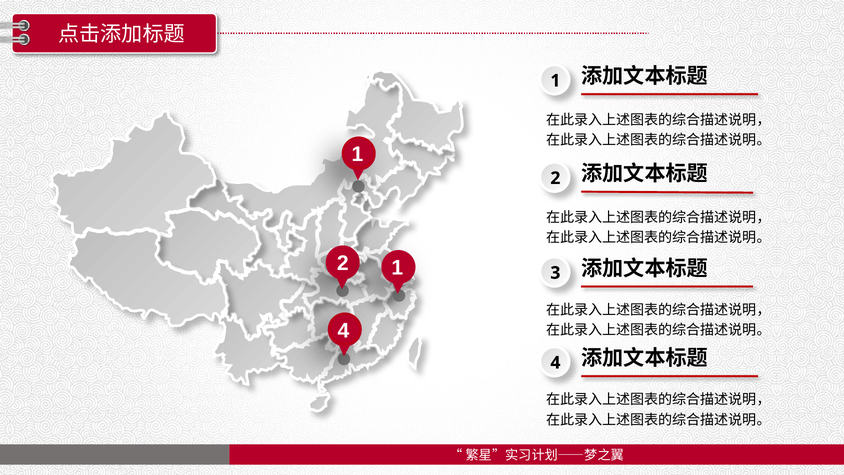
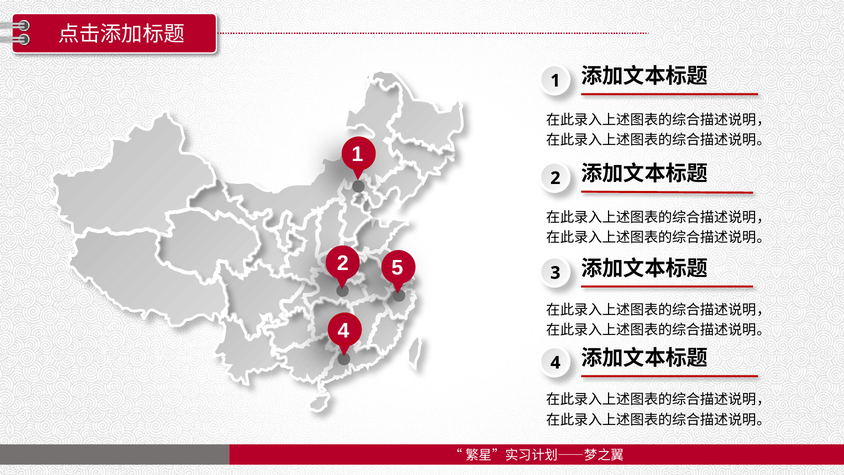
2 1: 1 -> 5 (397, 268)
